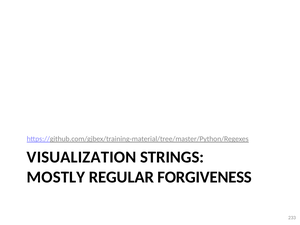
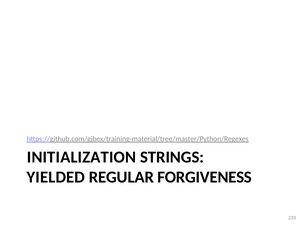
VISUALIZATION: VISUALIZATION -> INITIALIZATION (82, 157)
MOSTLY: MOSTLY -> YIELDED (56, 177)
